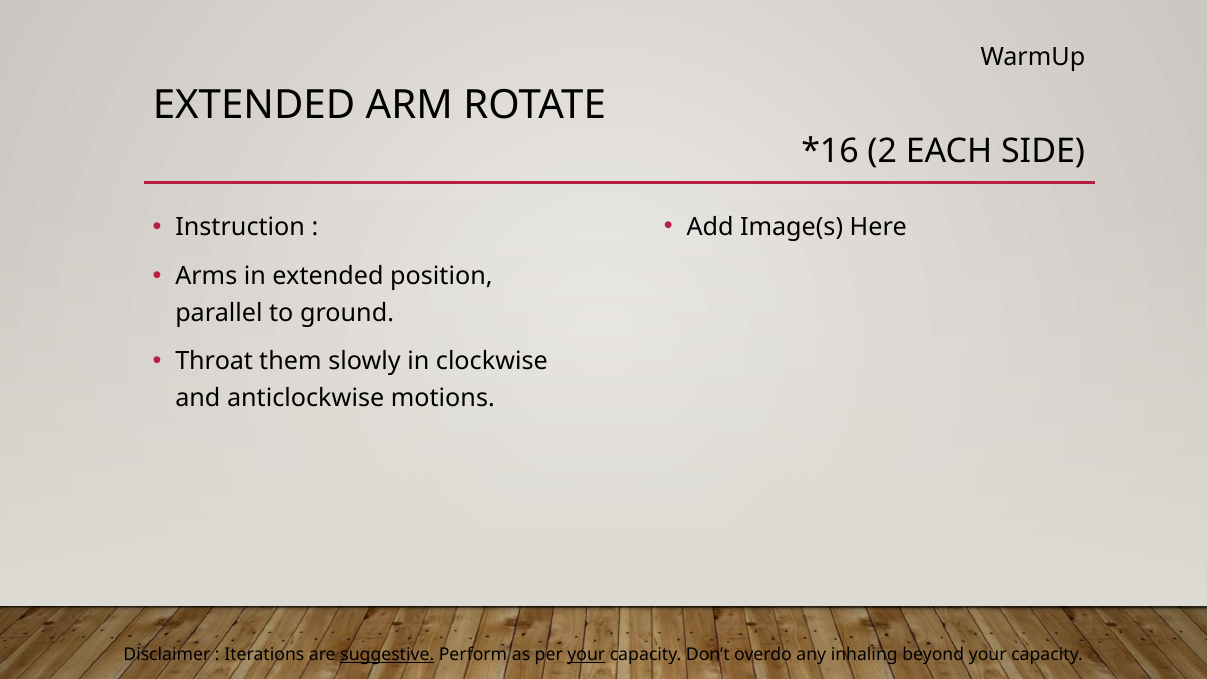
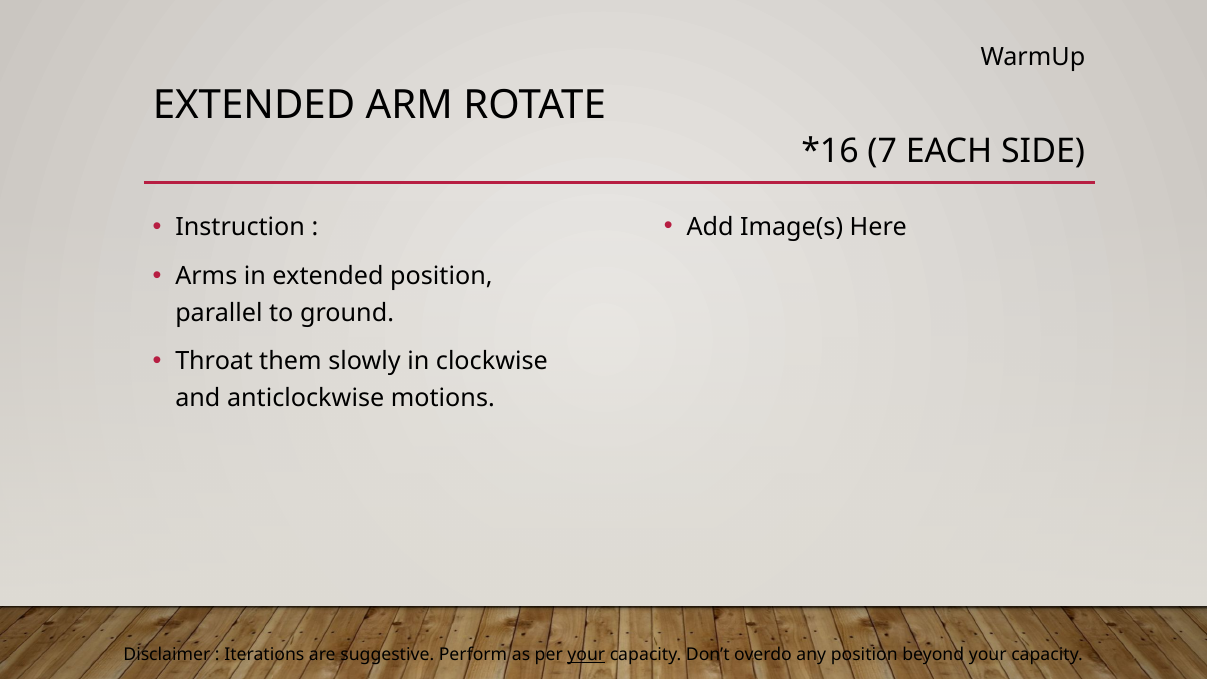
2: 2 -> 7 (882, 152)
suggestive underline: present -> none (387, 655)
any inhaling: inhaling -> position (864, 655)
